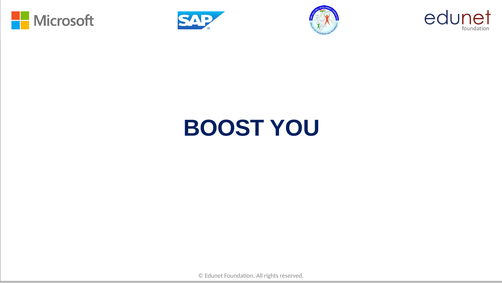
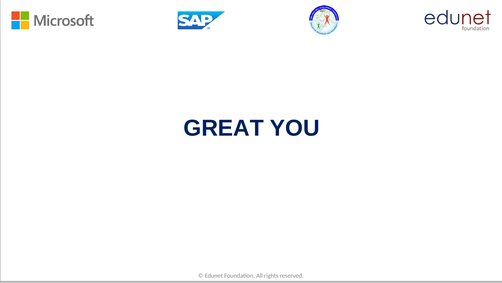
BOOST: BOOST -> GREAT (224, 128)
